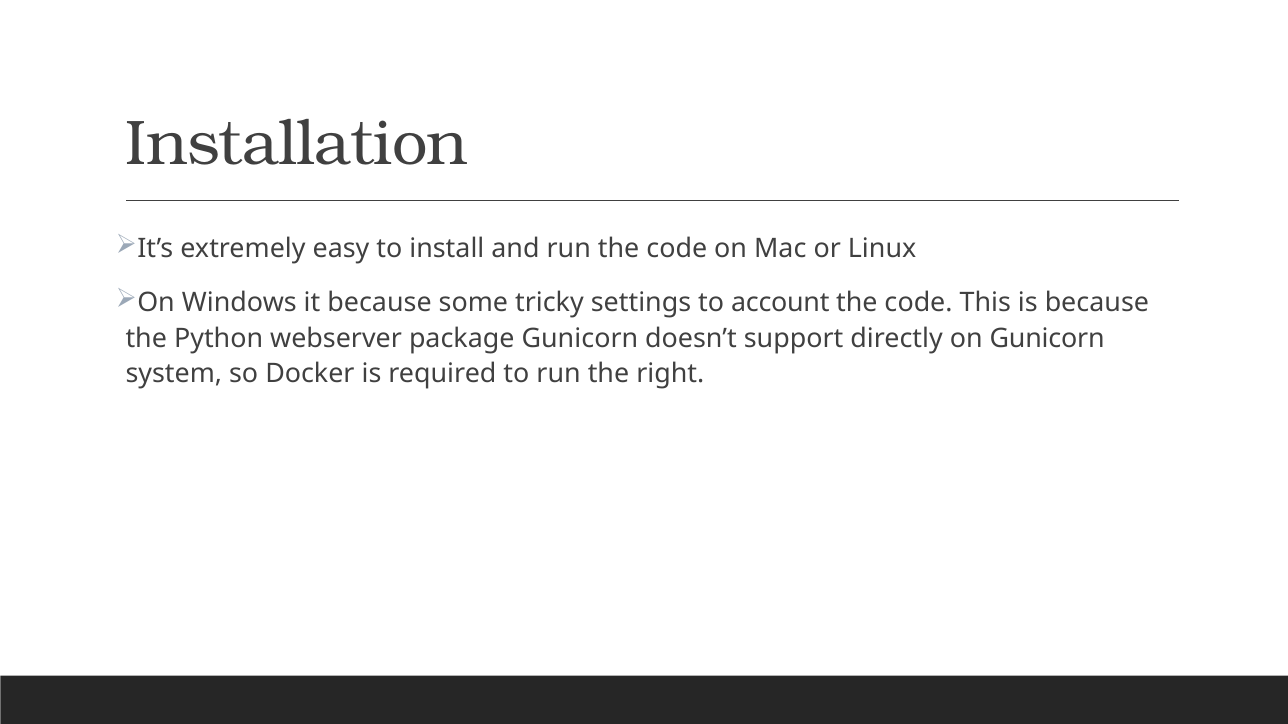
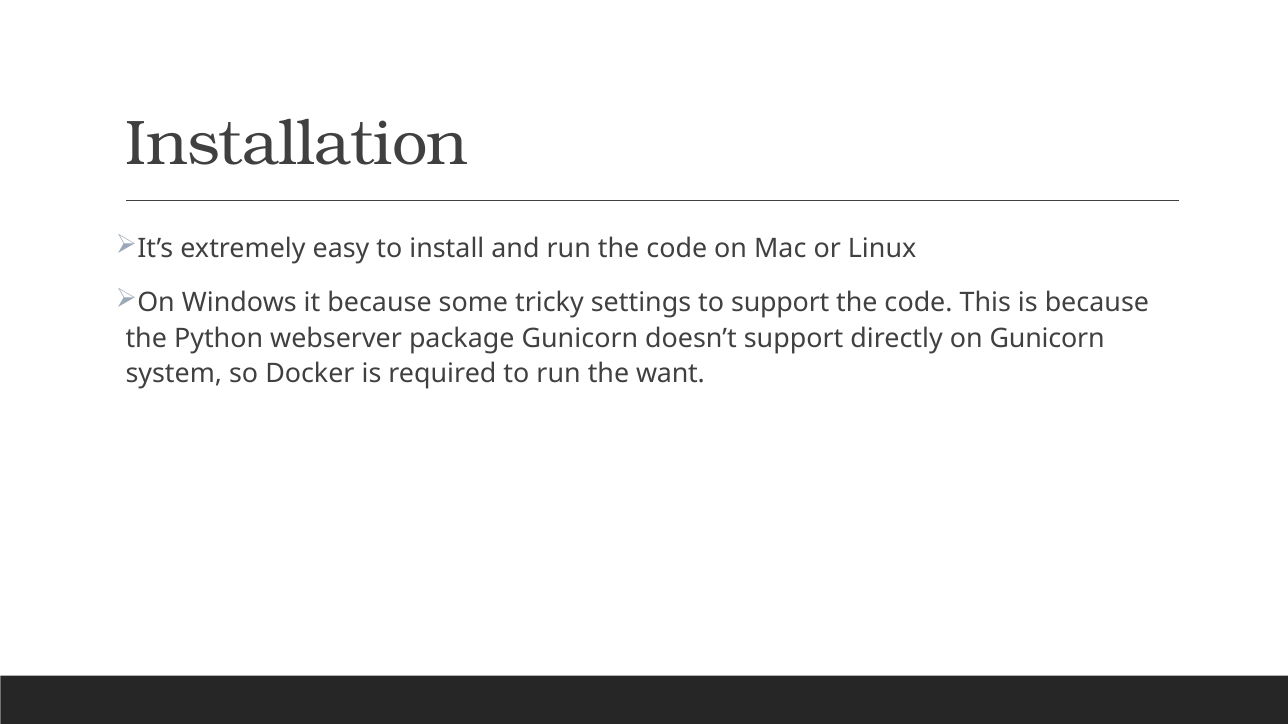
to account: account -> support (780, 303)
right: right -> want (670, 374)
